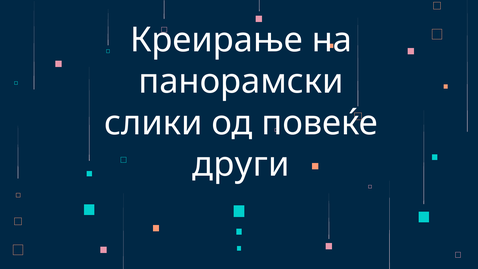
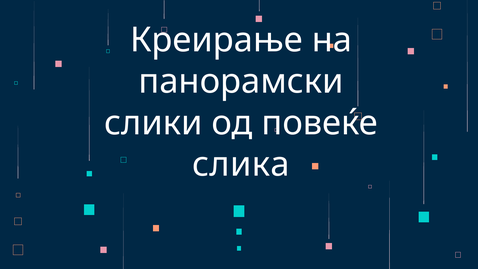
други: други -> слика (241, 164)
